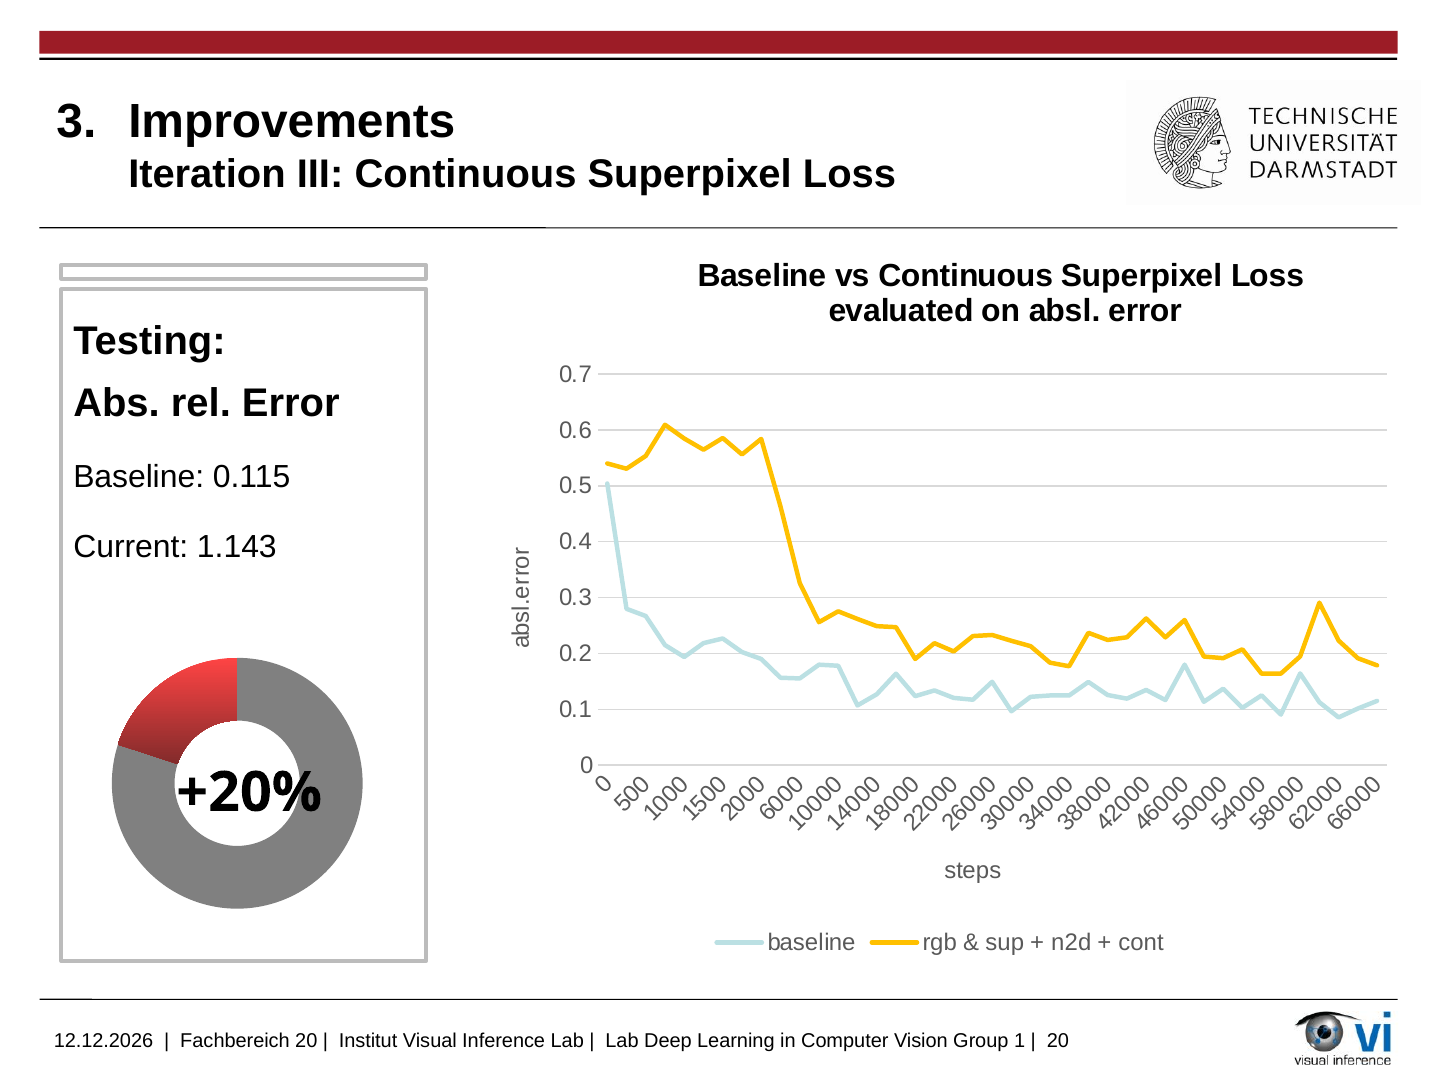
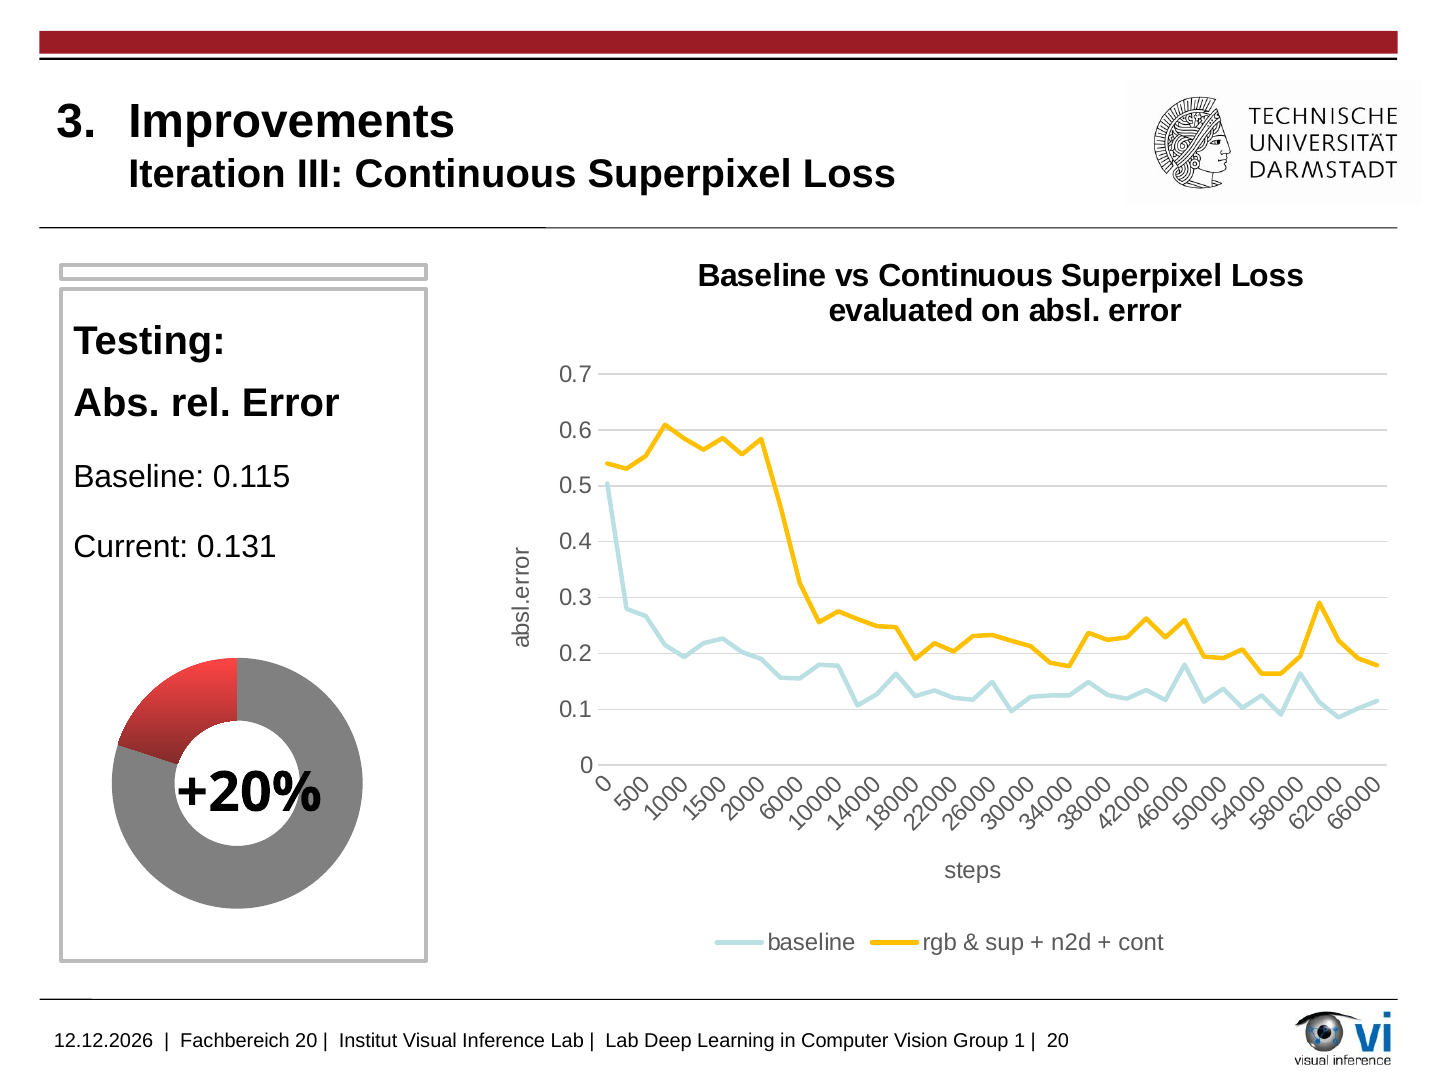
1.143: 1.143 -> 0.131 (237, 547)
